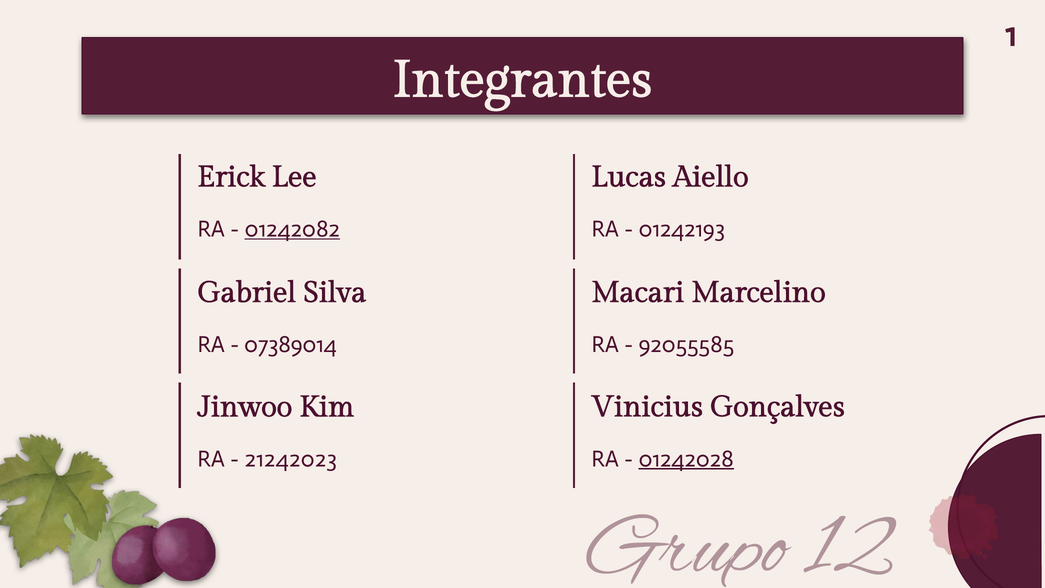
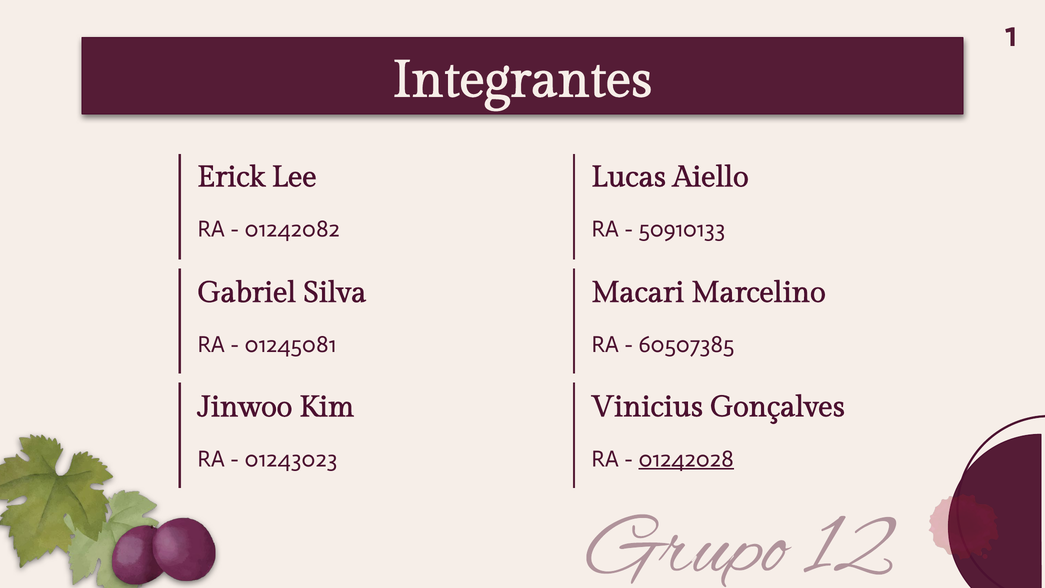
01242082 underline: present -> none (292, 229)
01242193: 01242193 -> 50910133 (682, 229)
07389014: 07389014 -> 01245081 (290, 344)
92055585: 92055585 -> 60507385 (686, 344)
21242023: 21242023 -> 01243023 (291, 459)
